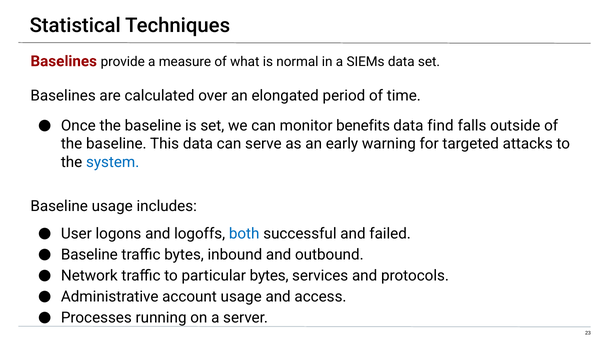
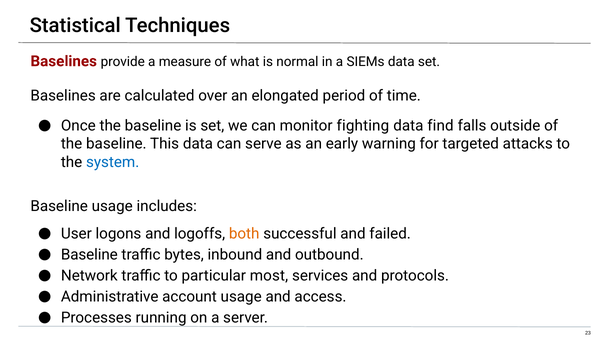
benefits: benefits -> fighting (363, 126)
both colour: blue -> orange (244, 234)
particular bytes: bytes -> most (269, 276)
